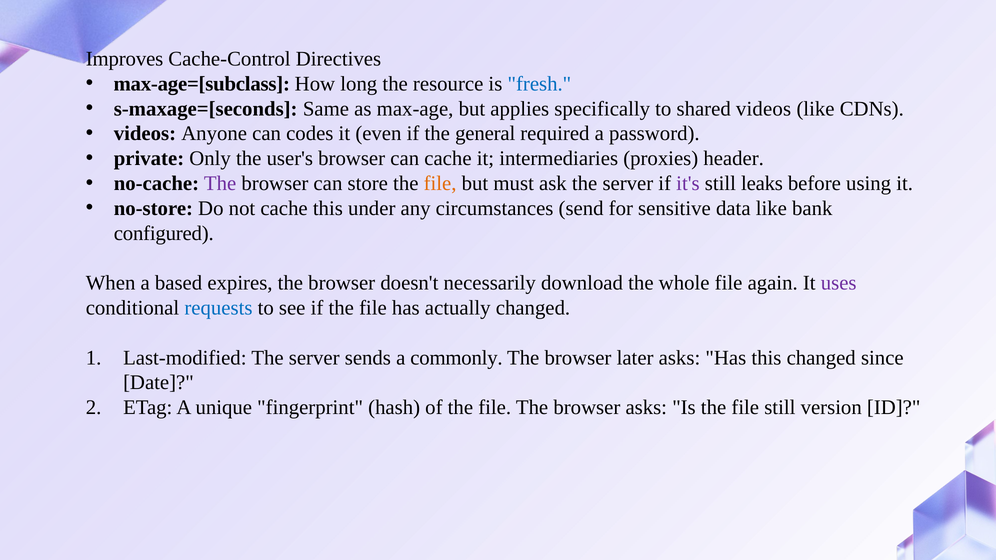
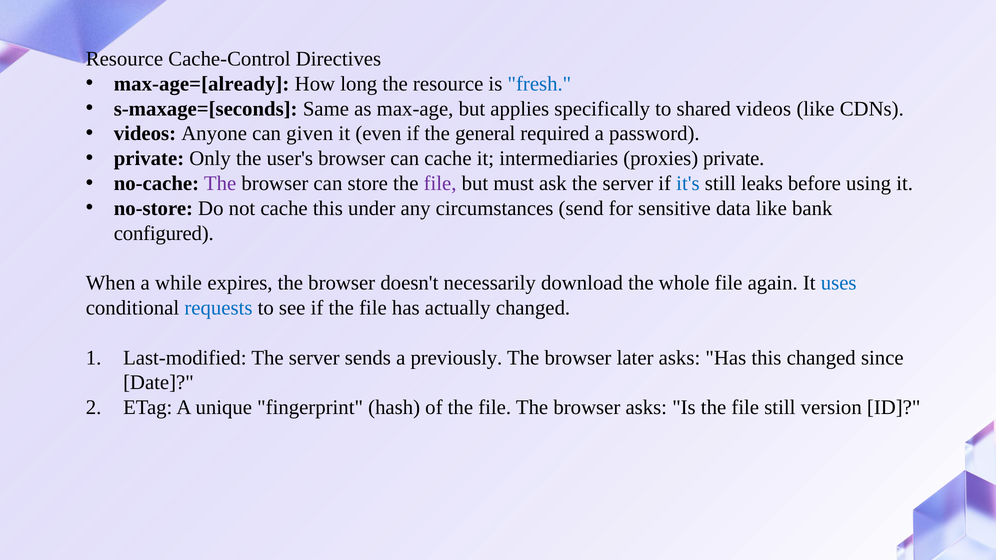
Improves: Improves -> Resource (124, 59)
max-age=[subclass: max-age=[subclass -> max-age=[already (202, 84)
codes: codes -> given (310, 134)
proxies header: header -> private (734, 159)
file colour: orange -> purple (440, 183)
it's colour: purple -> blue (688, 183)
based: based -> while (178, 283)
uses colour: purple -> blue (839, 283)
commonly: commonly -> previously (456, 358)
